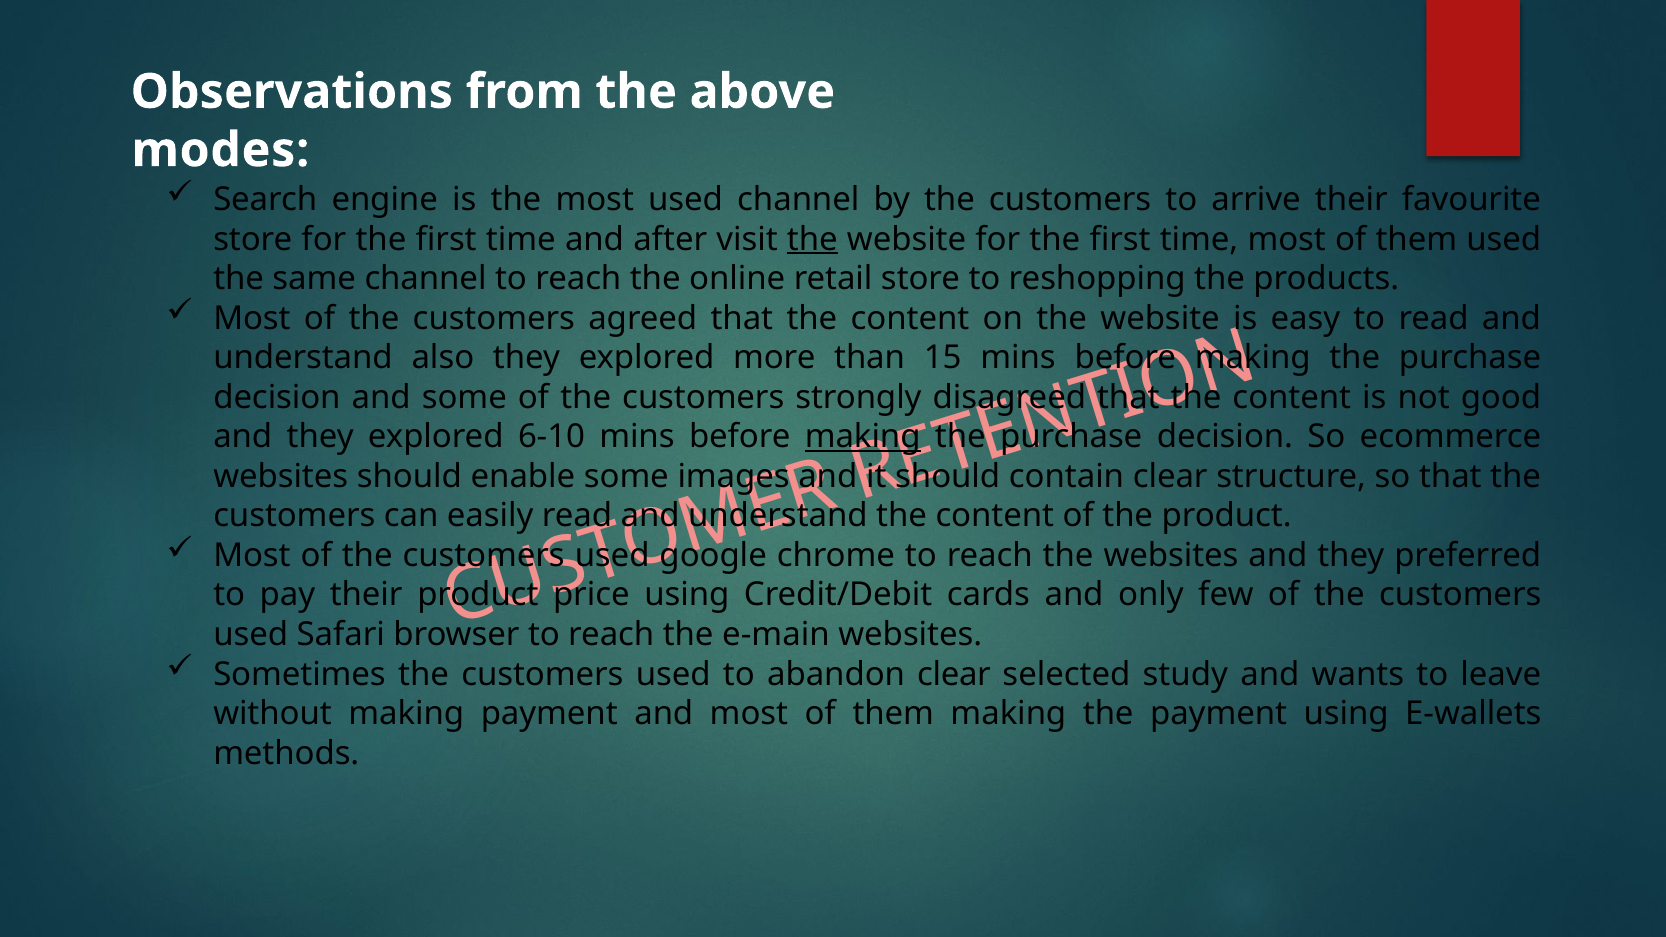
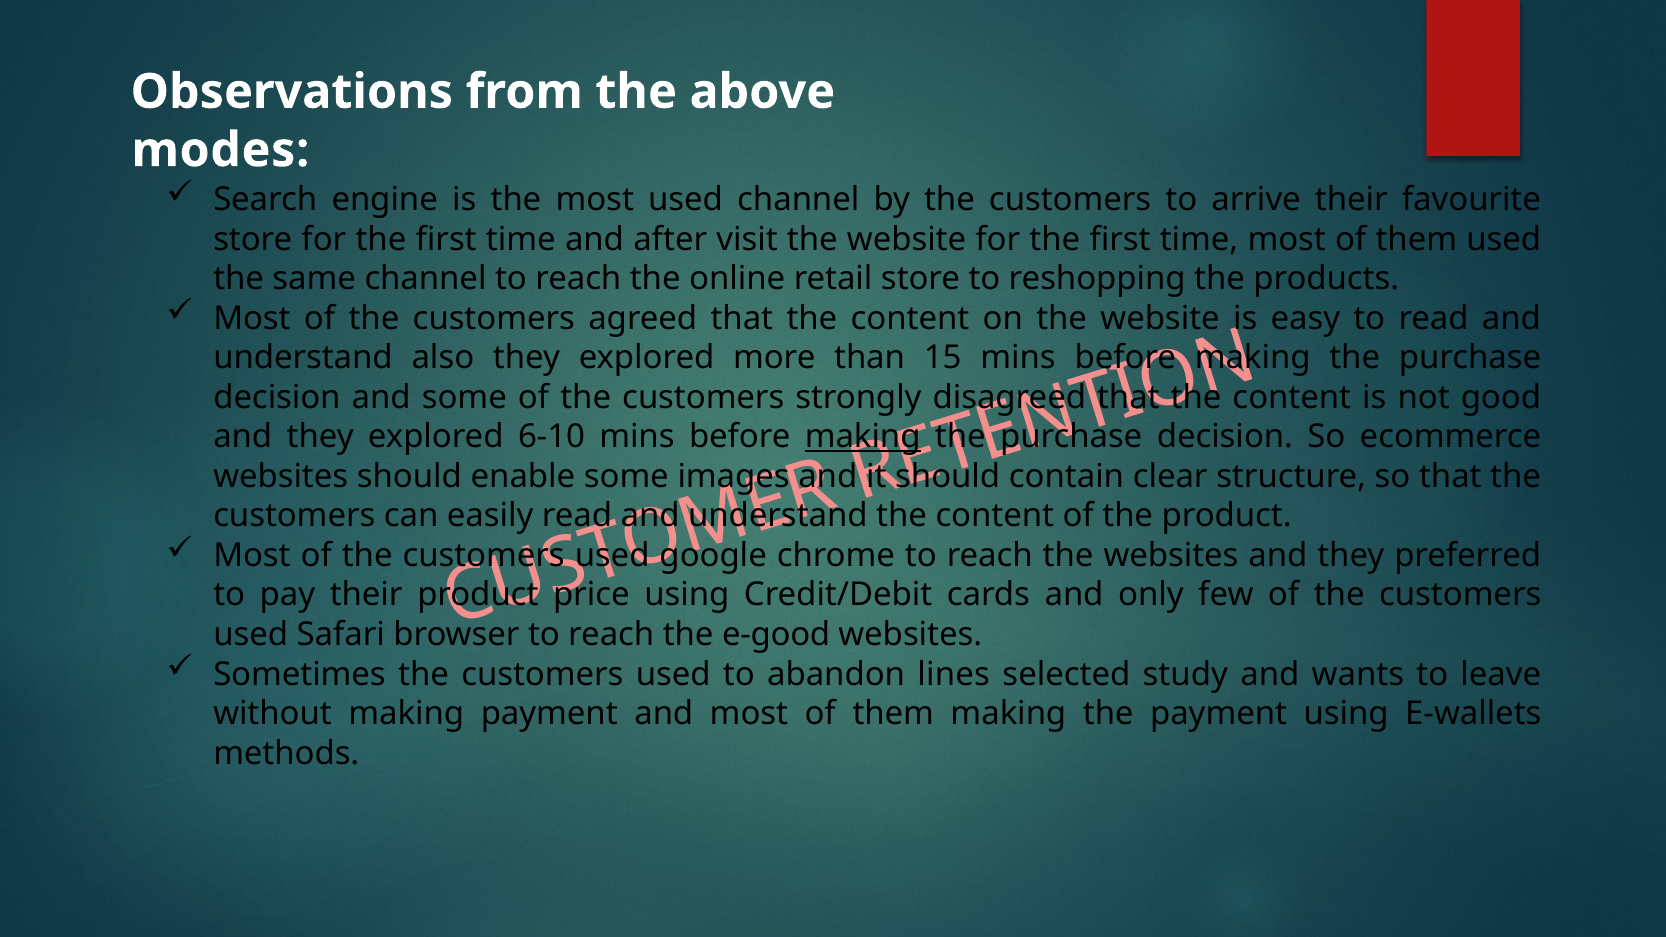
the underline: present -> none (812, 239)
e-main: e-main -> e-good (776, 635)
abandon clear: clear -> lines (954, 674)
